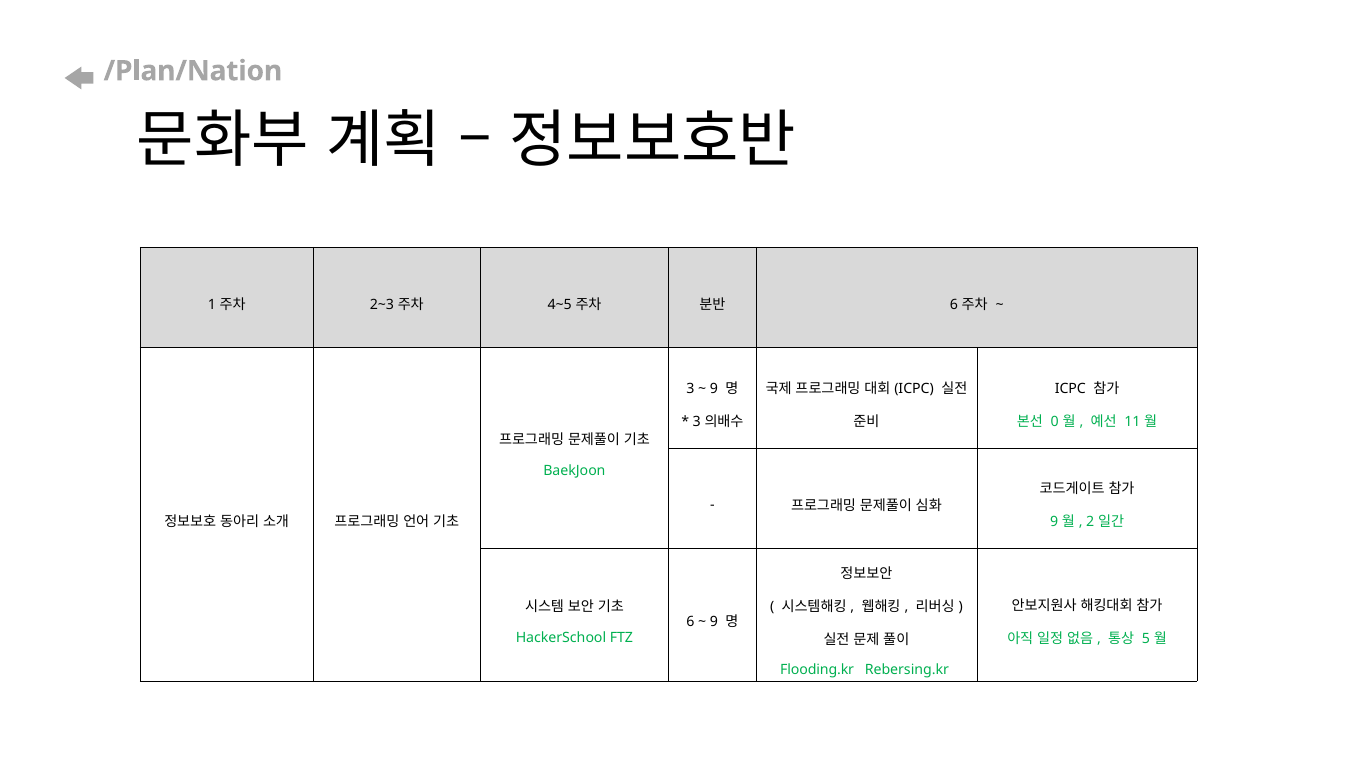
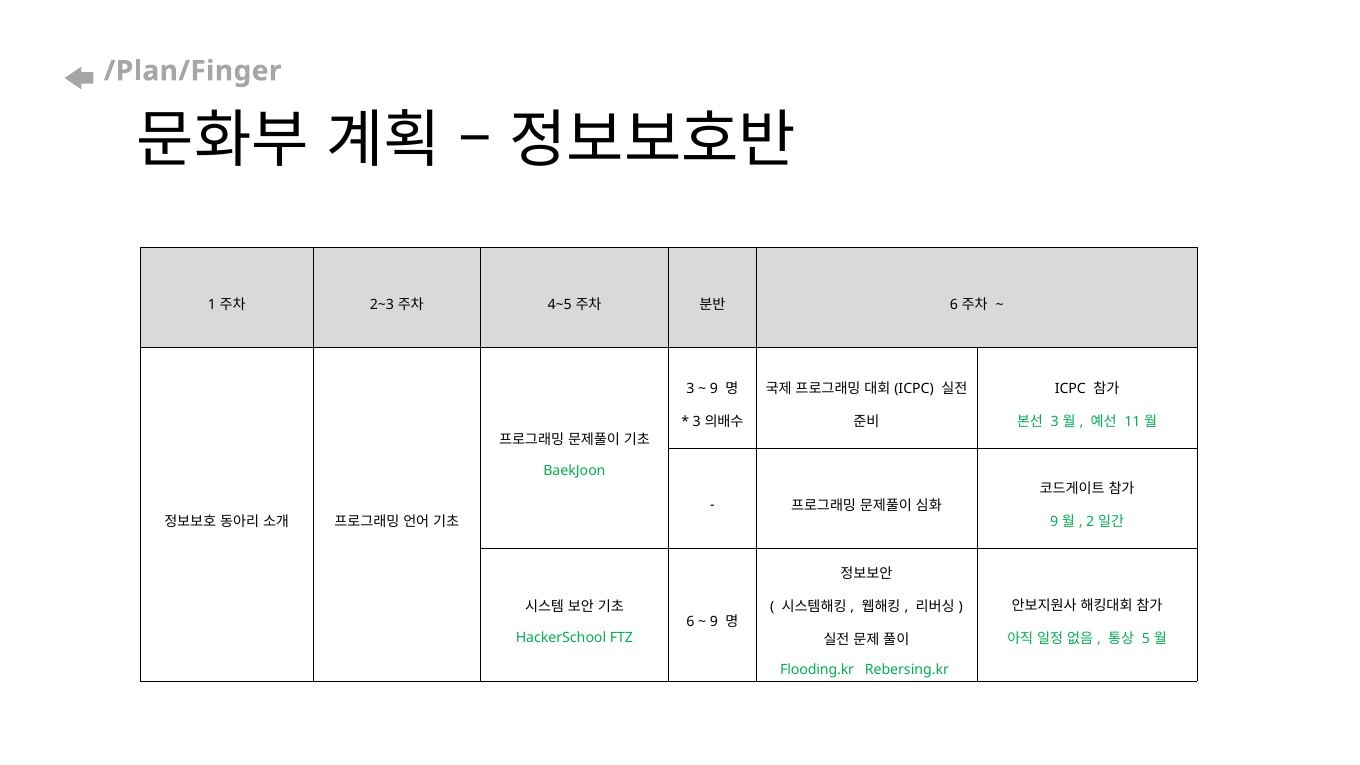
/Plan/Nation: /Plan/Nation -> /Plan/Finger (193, 71)
0: 0 -> 3 (1055, 421)
